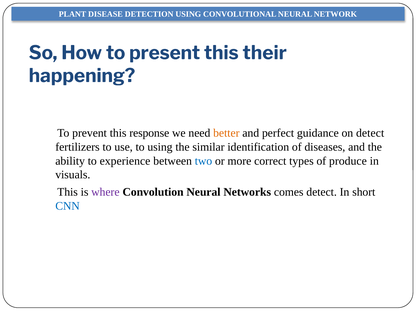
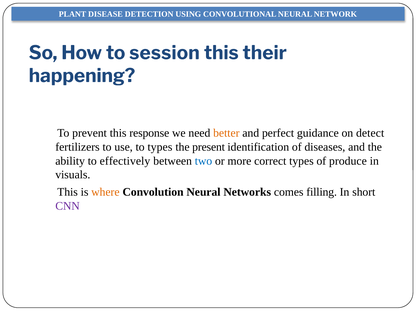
present: present -> session (164, 53)
to using: using -> types (160, 147)
similar: similar -> present (209, 147)
experience: experience -> effectively (125, 161)
where colour: purple -> orange (105, 192)
comes detect: detect -> filling (322, 192)
CNN colour: blue -> purple (68, 206)
